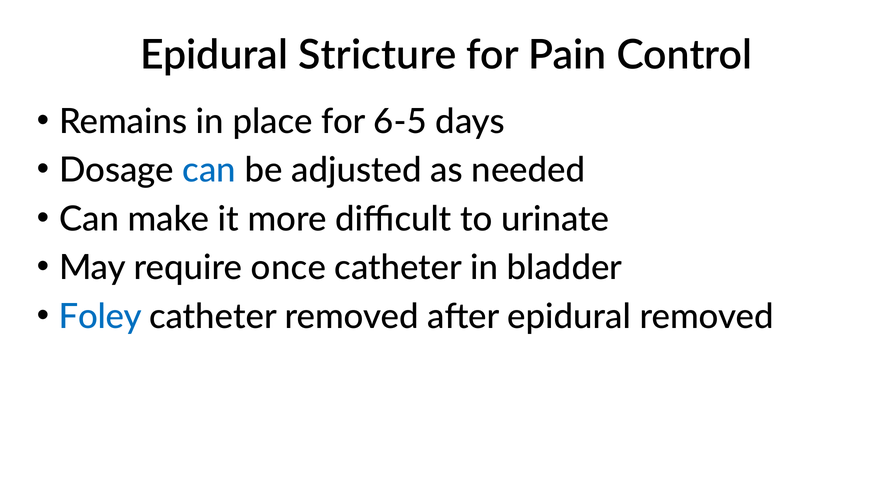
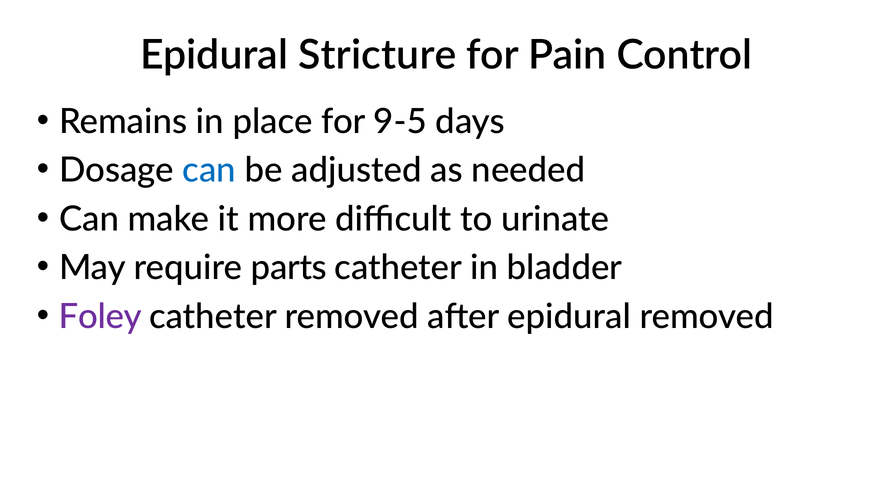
6-5: 6-5 -> 9-5 (400, 122)
once: once -> parts (289, 268)
Foley colour: blue -> purple (100, 317)
